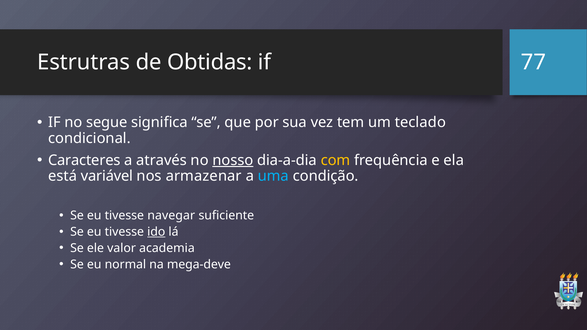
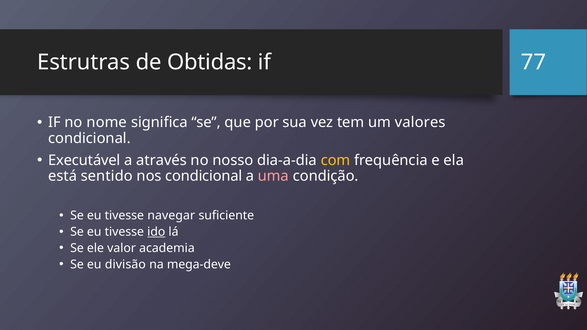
segue: segue -> nome (107, 123)
teclado: teclado -> valores (420, 123)
Caracteres: Caracteres -> Executável (84, 160)
nosso underline: present -> none (233, 160)
variável: variável -> sentido (107, 176)
nos armazenar: armazenar -> condicional (204, 176)
uma colour: light blue -> pink (273, 176)
normal: normal -> divisão (125, 265)
